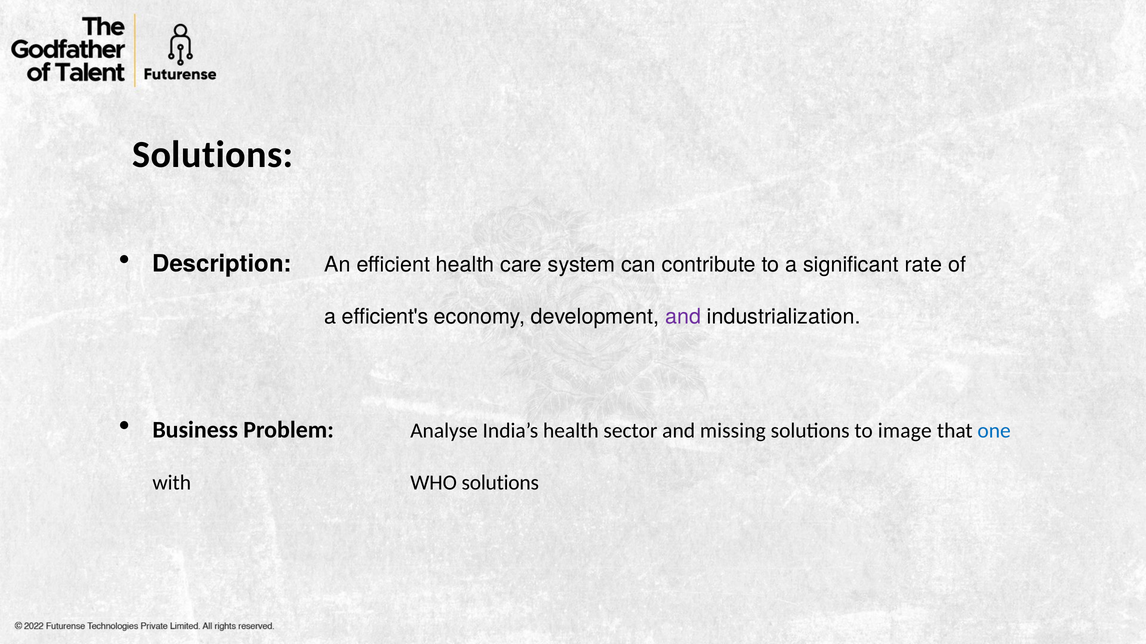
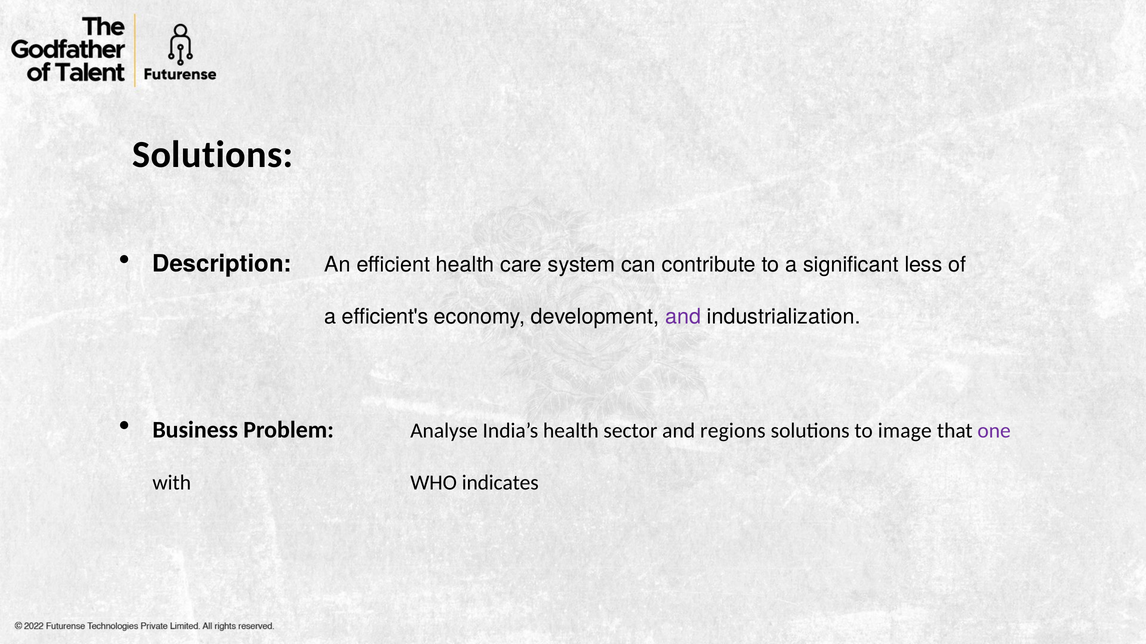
rate: rate -> less (923, 265)
missing: missing -> regions (733, 431)
one colour: blue -> purple (994, 431)
WHO solutions: solutions -> indicates (500, 483)
